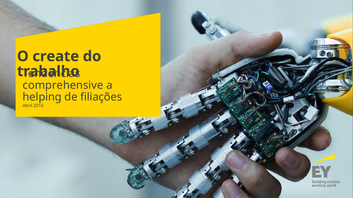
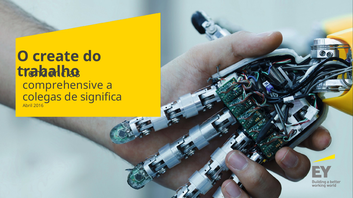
helping: helping -> colegas (42, 97)
filiações: filiações -> significa (101, 97)
